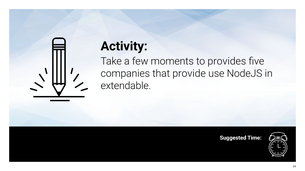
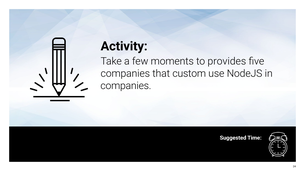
provide: provide -> custom (189, 74)
extendable: extendable -> companies (126, 86)
